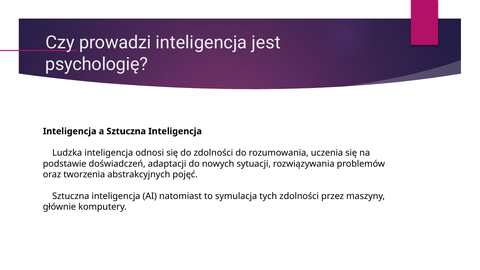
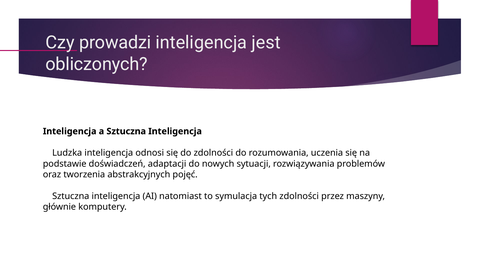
psychologię: psychologię -> obliczonych (97, 64)
